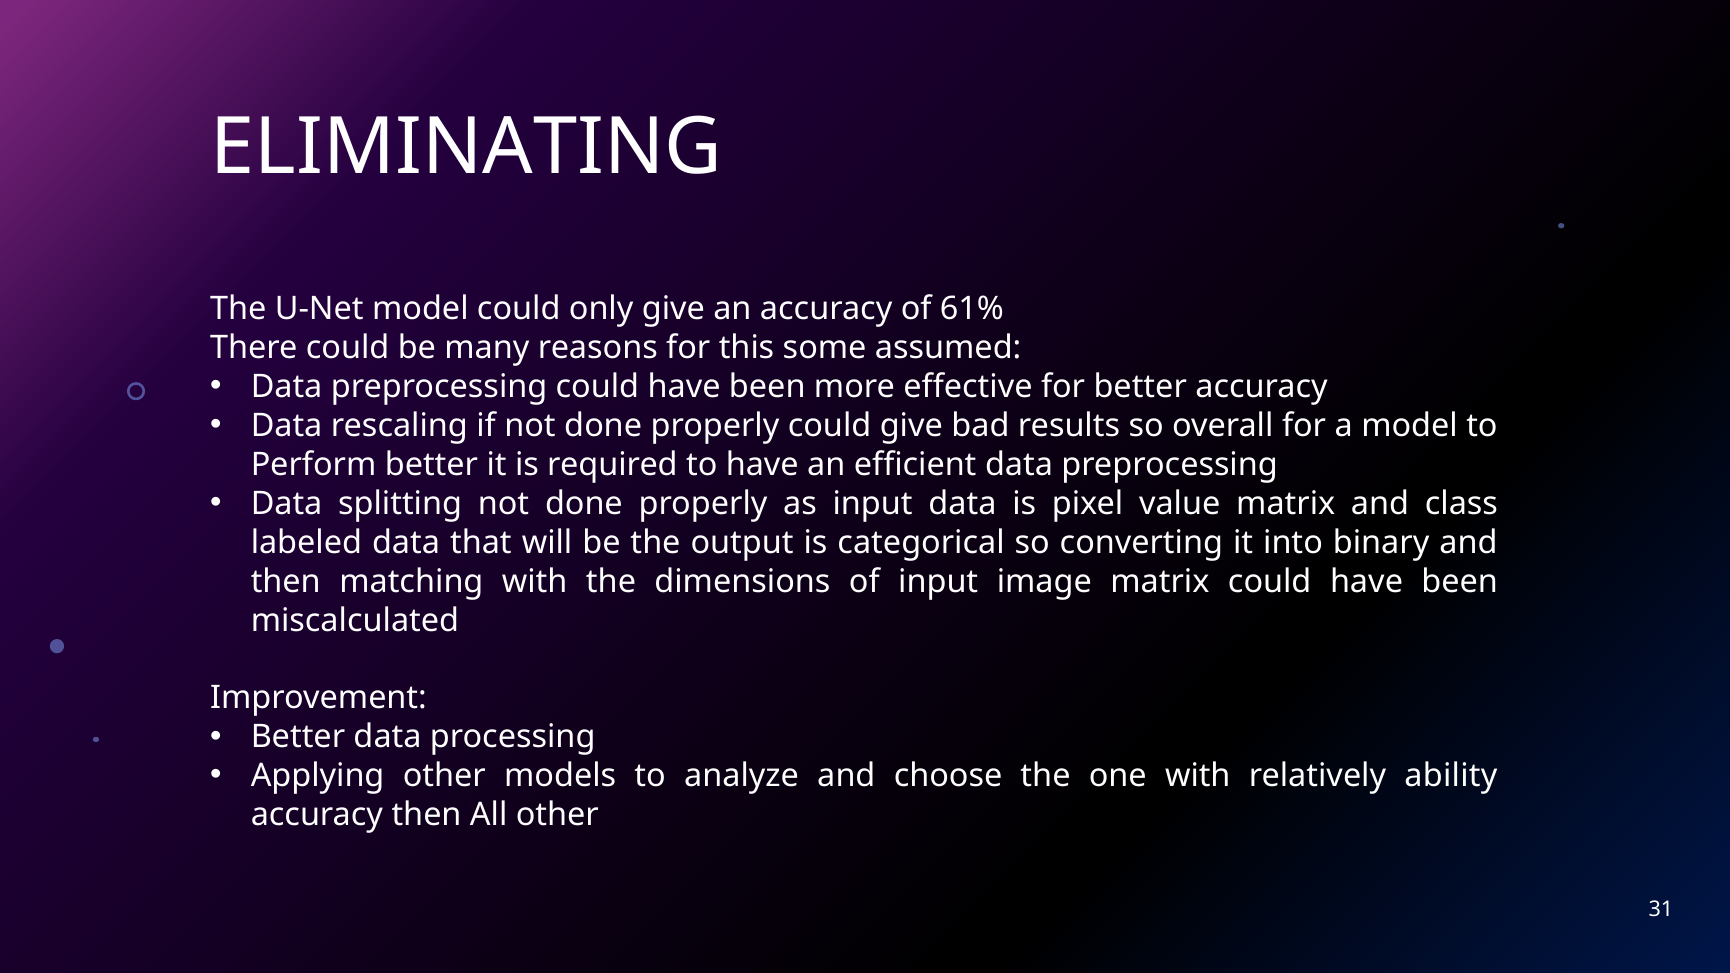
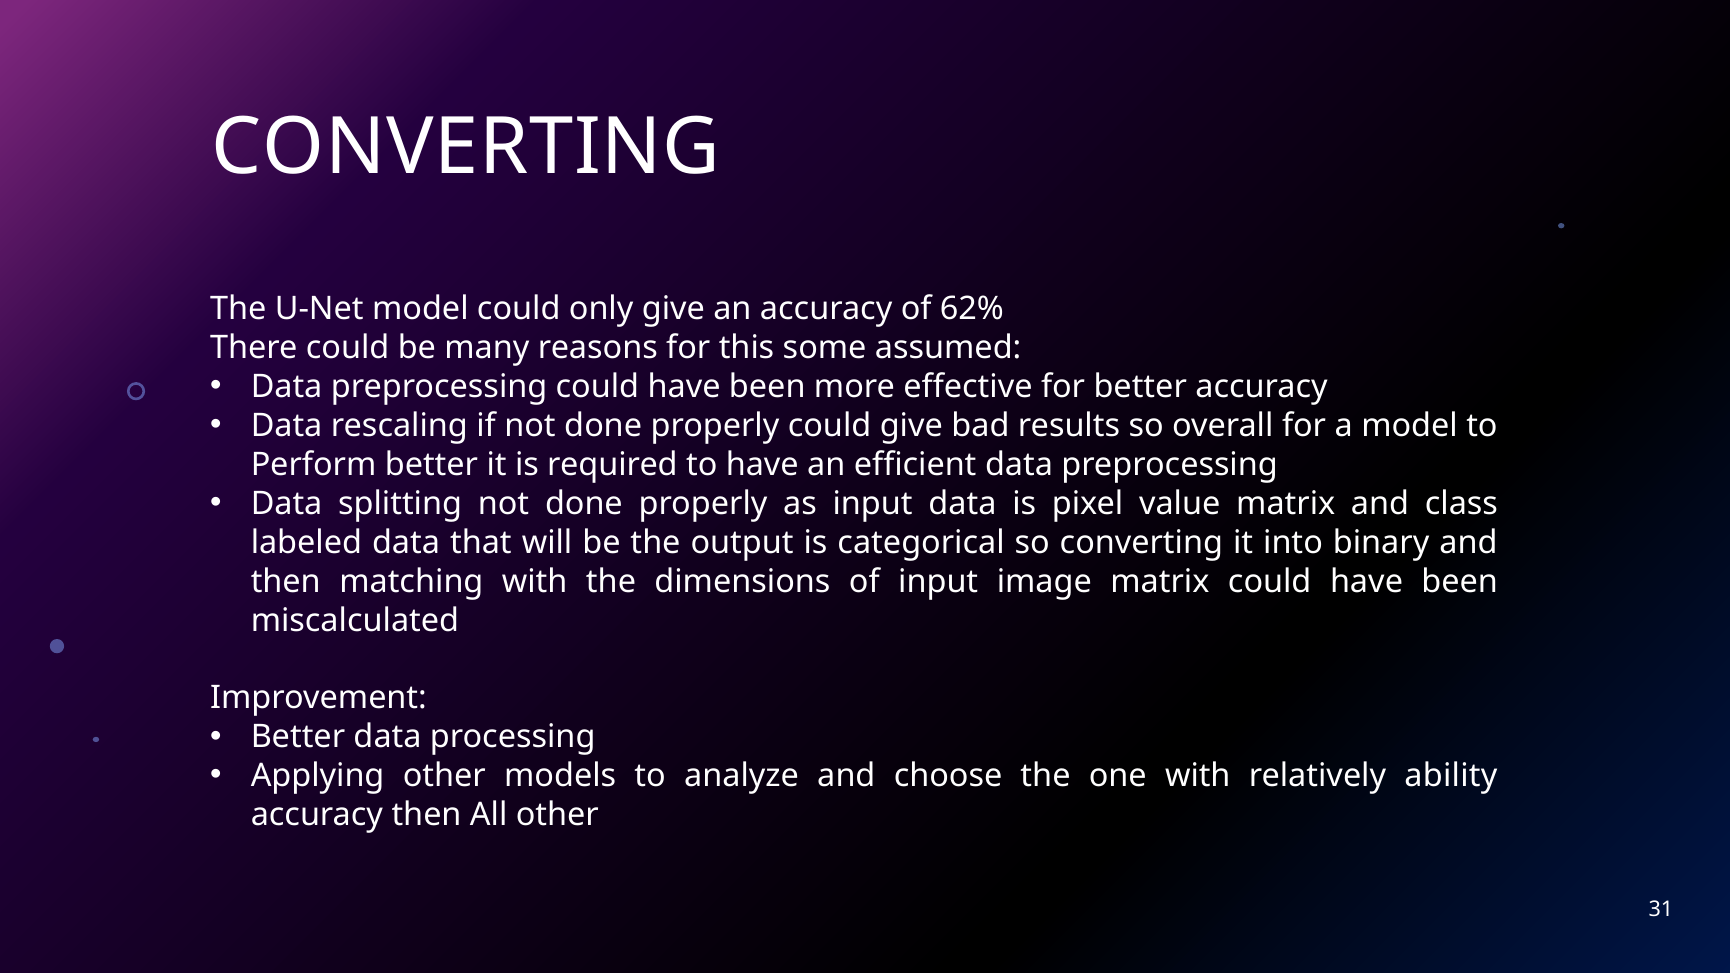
ELIMINATING: ELIMINATING -> CONVERTING (466, 147)
61%: 61% -> 62% (972, 309)
